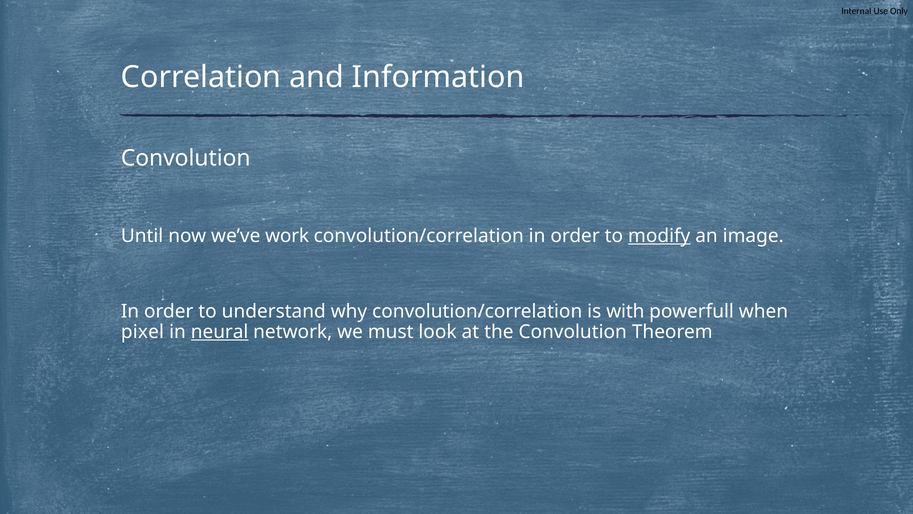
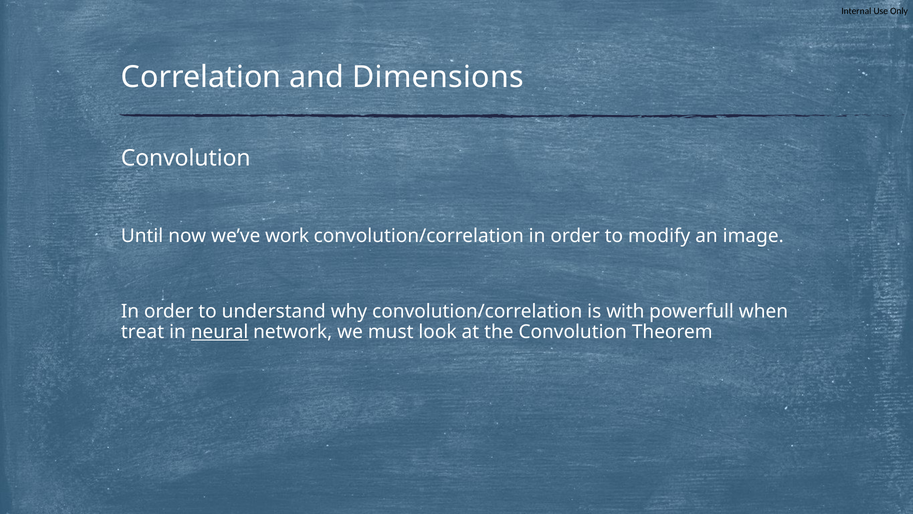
Information: Information -> Dimensions (438, 77)
modify underline: present -> none (659, 236)
pixel: pixel -> treat (143, 332)
